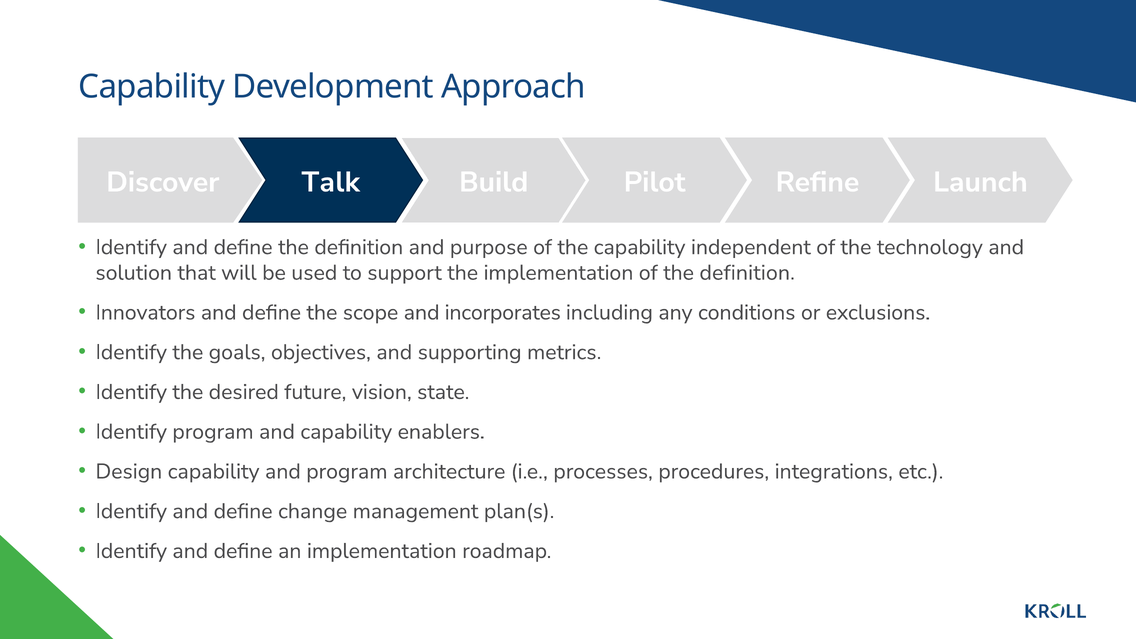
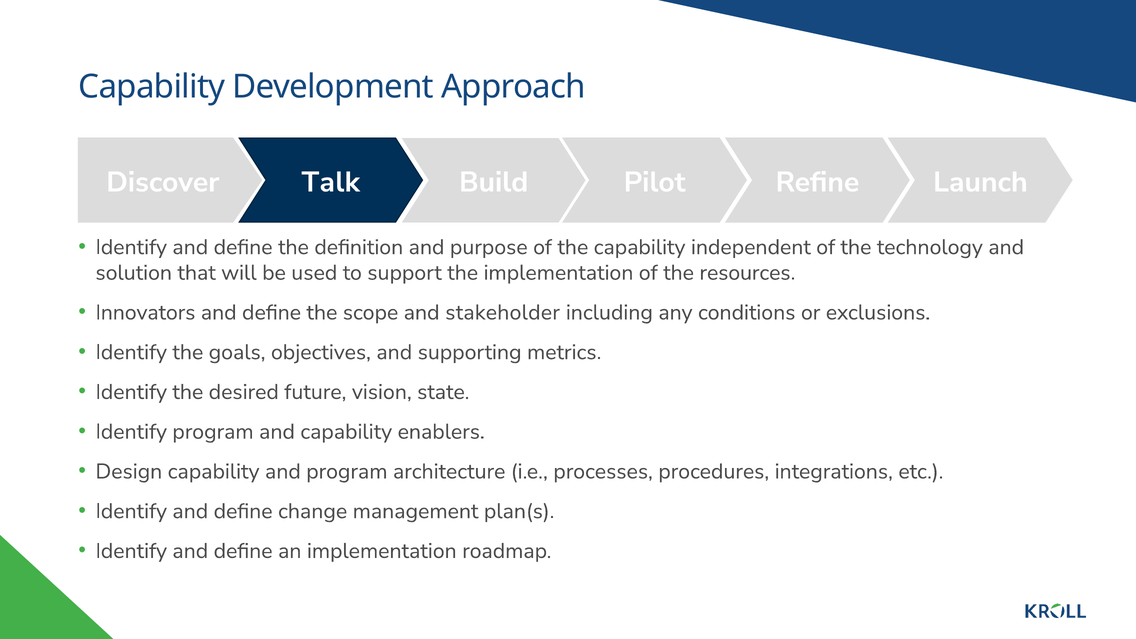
of the definition: definition -> resources (747, 273)
incorporates: incorporates -> stakeholder (503, 312)
